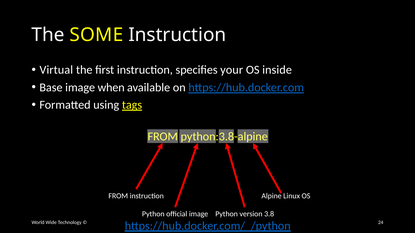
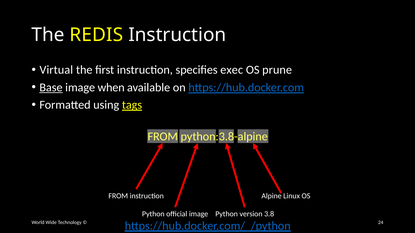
SOME: SOME -> REDIS (97, 35)
your: your -> exec (232, 70)
inside: inside -> prune (277, 70)
Base underline: none -> present (51, 88)
